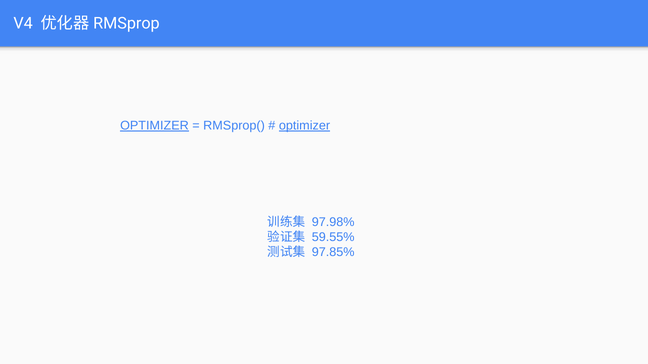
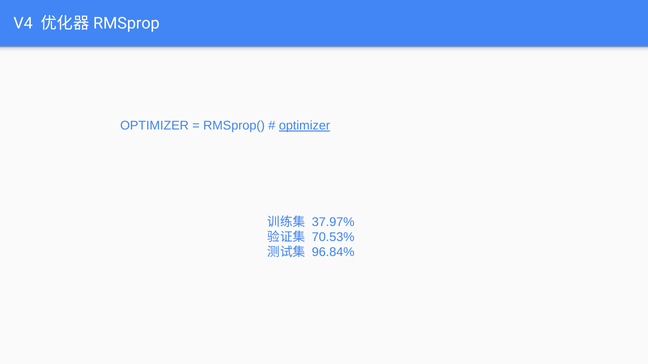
OPTIMIZER underline: present -> none (154, 126)
97.98%: 97.98% -> 37.97% (333, 222)
59.55%: 59.55% -> 70.53% (333, 237)
97.85%: 97.85% -> 96.84% (333, 252)
